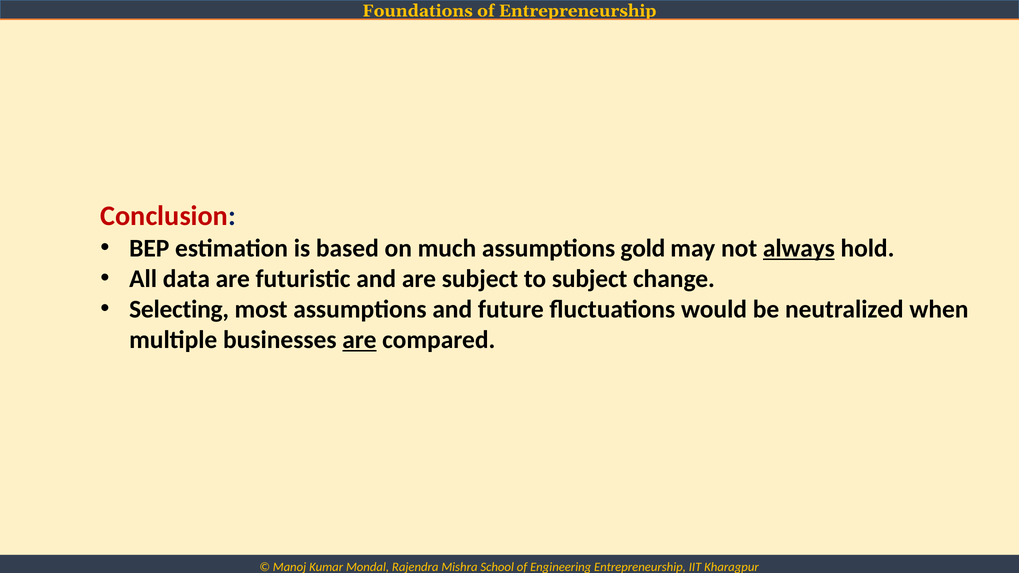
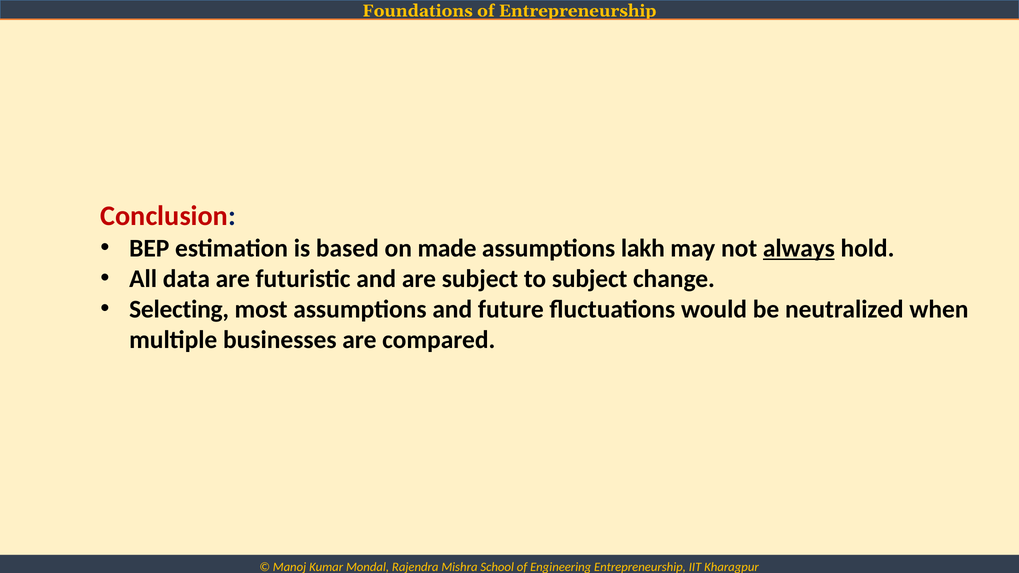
much: much -> made (447, 248)
gold: gold -> lakh (643, 248)
are underline: present -> none (359, 340)
